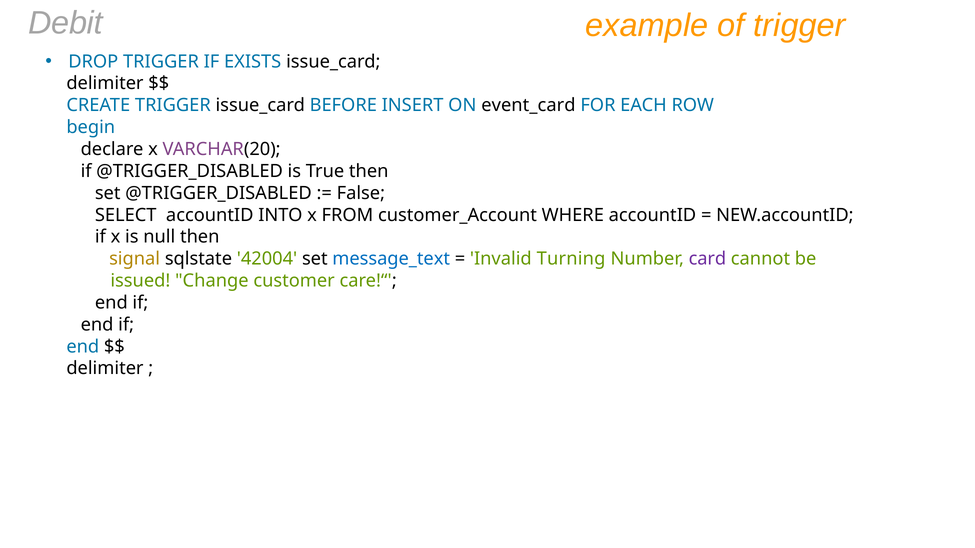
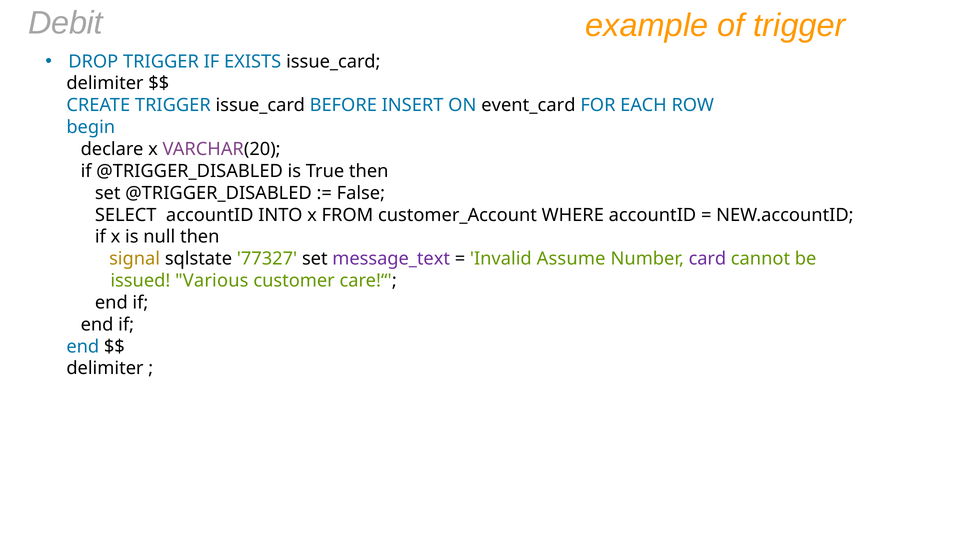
42004: 42004 -> 77327 (267, 259)
message_text colour: blue -> purple (391, 259)
Turning: Turning -> Assume (571, 259)
Change: Change -> Various (212, 281)
